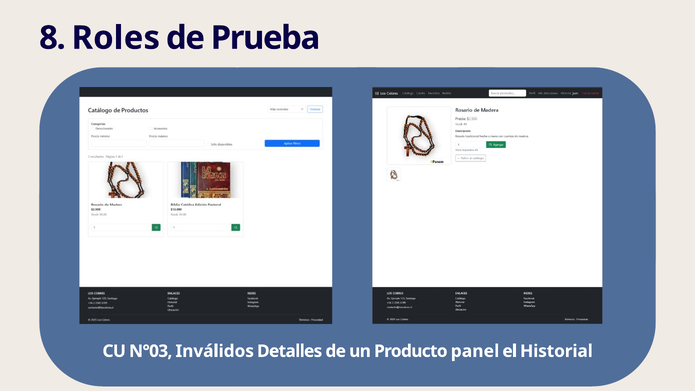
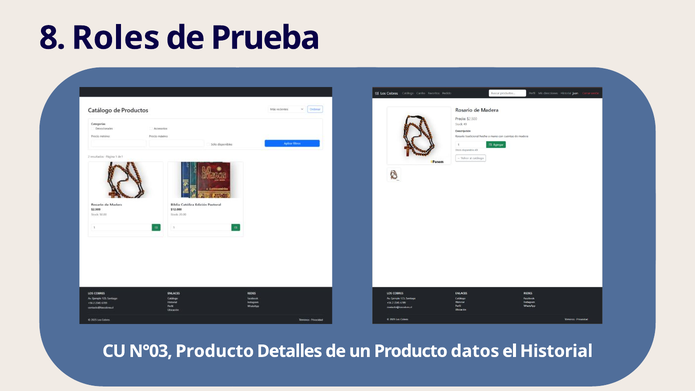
N°03 Inválidos: Inválidos -> Producto (215, 351)
panel: panel -> datos (475, 351)
